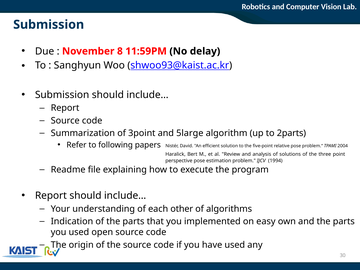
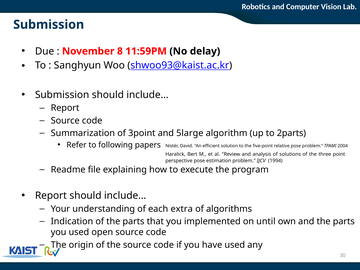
other: other -> extra (182, 209)
easy: easy -> until (266, 221)
